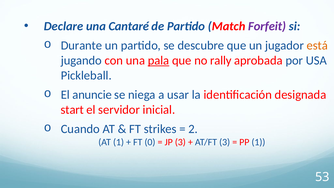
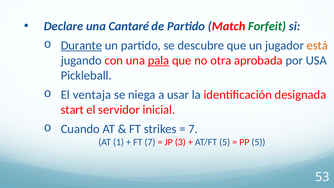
Forfeit colour: purple -> green (267, 26)
Durante underline: none -> present (81, 45)
rally: rally -> otra (221, 60)
anuncie: anuncie -> ventaja (92, 95)
2: 2 -> 7 (193, 129)
FT 0: 0 -> 7 (150, 142)
AT/FT 3: 3 -> 5 (225, 142)
PP 1: 1 -> 5 (258, 142)
